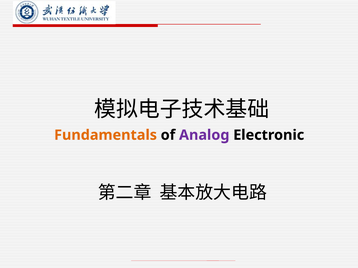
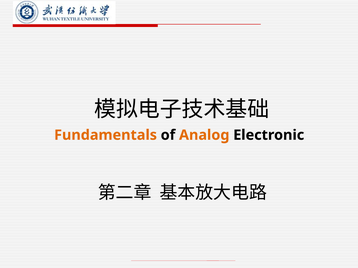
Analog colour: purple -> orange (204, 135)
